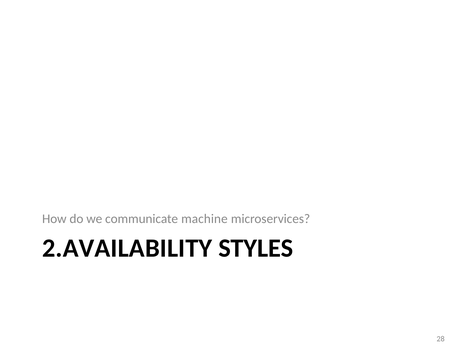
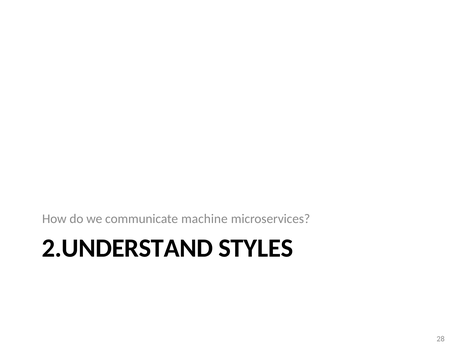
2.AVAILABILITY: 2.AVAILABILITY -> 2.UNDERSTAND (127, 248)
